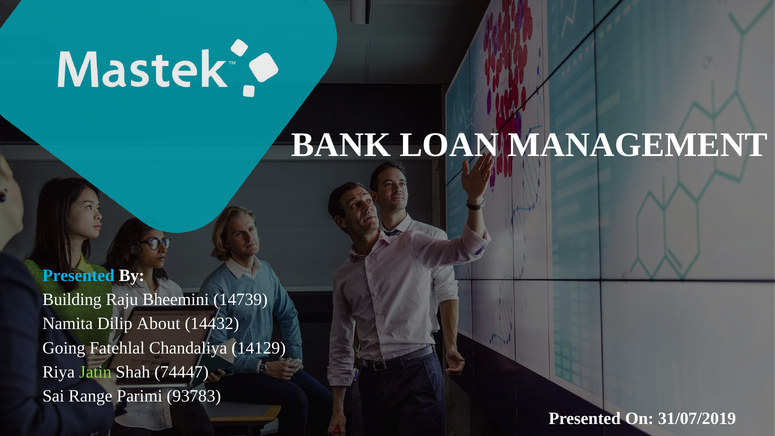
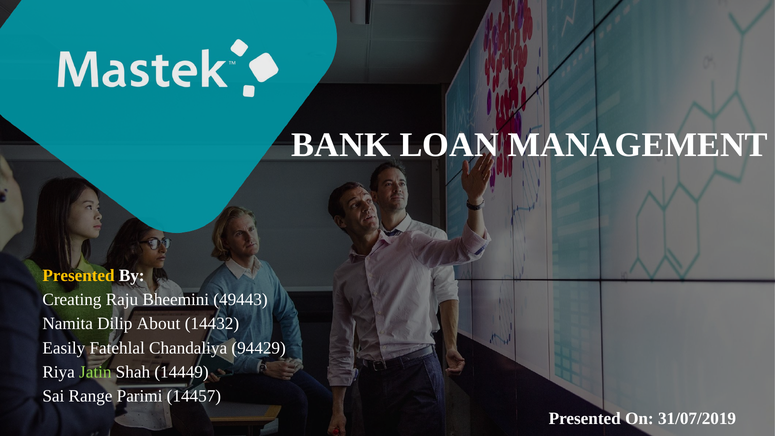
Presented colour: light blue -> yellow (79, 276)
Building: Building -> Creating (72, 300)
14739: 14739 -> 49443 (241, 300)
Going: Going -> Easily (64, 348)
14129: 14129 -> 94429 (259, 348)
74447: 74447 -> 14449 (182, 372)
93783: 93783 -> 14457 (194, 396)
